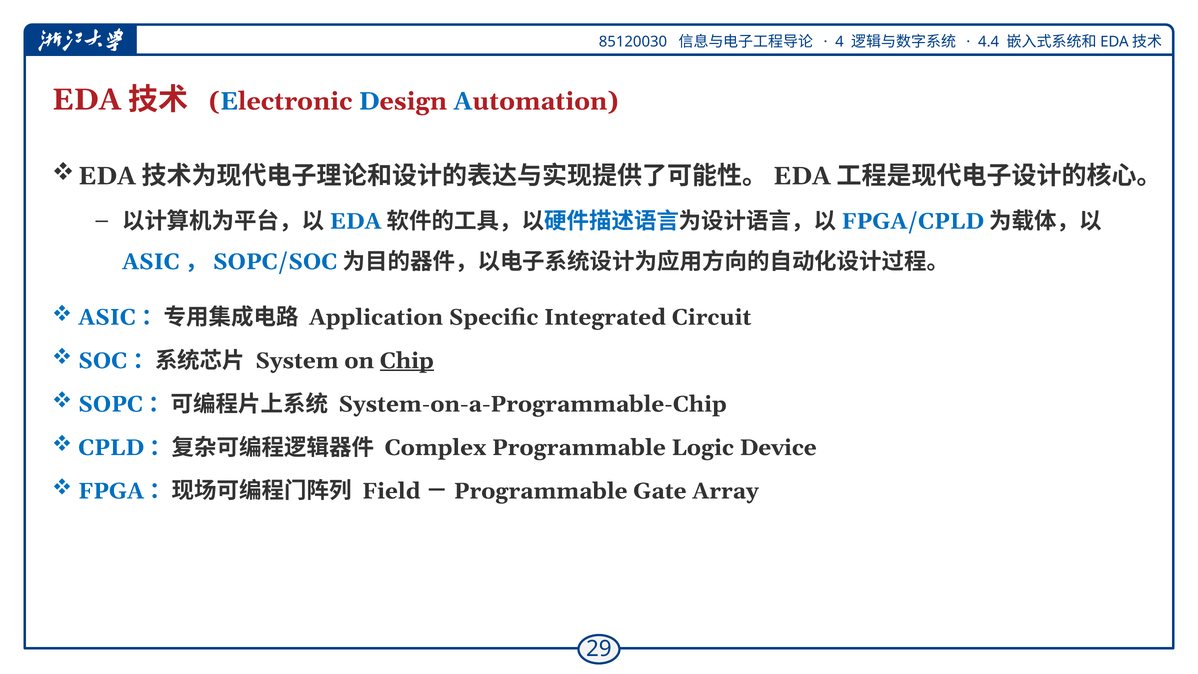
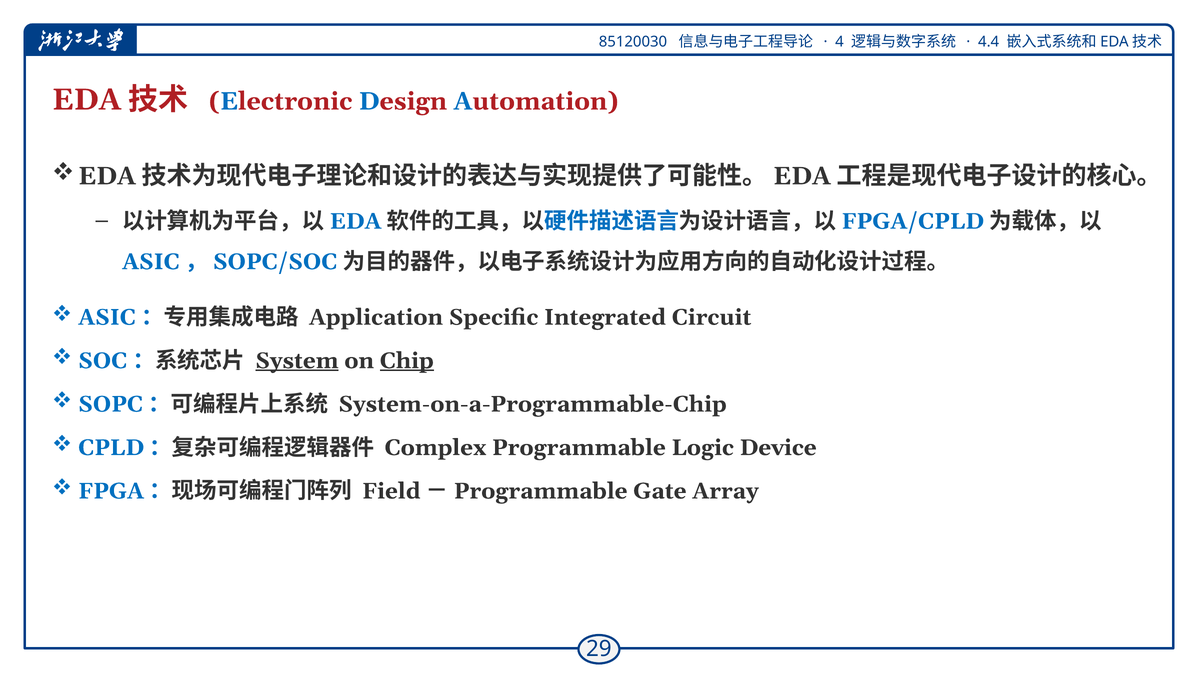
System underline: none -> present (297, 361)
